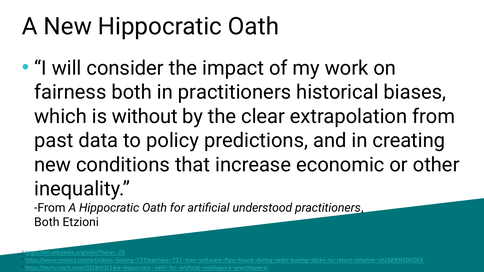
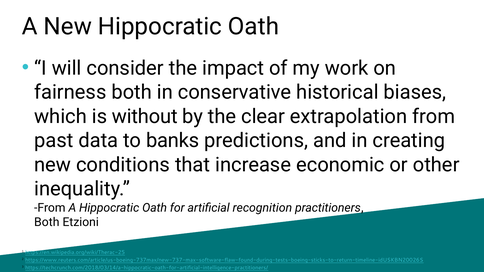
in practitioners: practitioners -> conservative (235, 92)
policy: policy -> banks (173, 141)
understood: understood -> recognition (262, 208)
